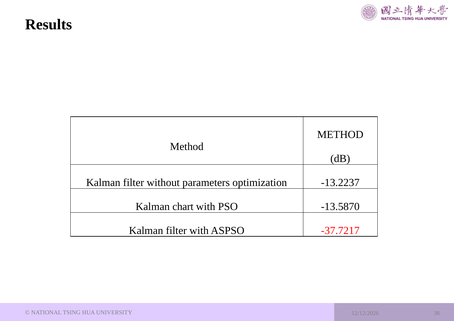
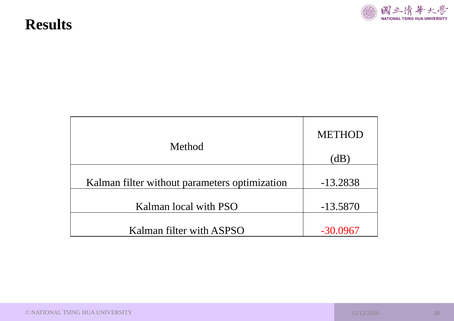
-13.2237: -13.2237 -> -13.2838 (340, 183)
chart: chart -> local (183, 207)
-37.7217: -37.7217 -> -30.0967 (340, 230)
